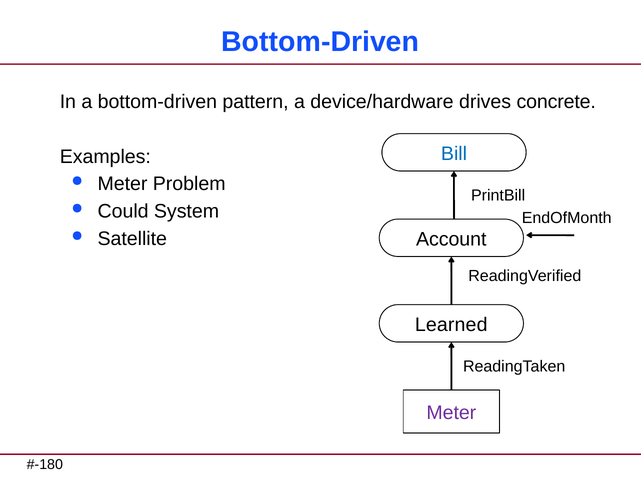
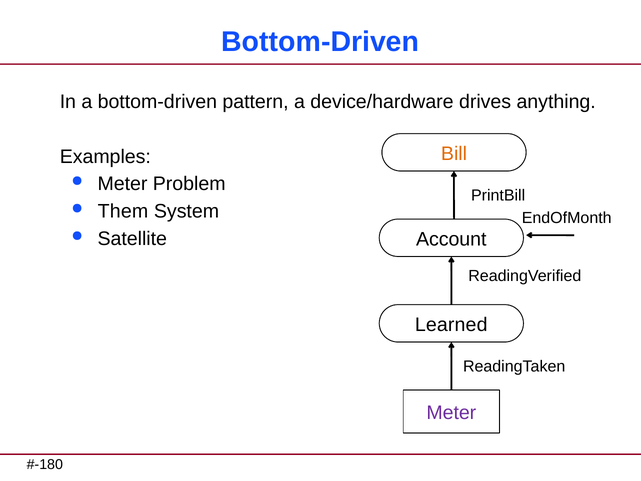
concrete: concrete -> anything (556, 102)
Bill colour: blue -> orange (454, 154)
Could: Could -> Them (123, 211)
